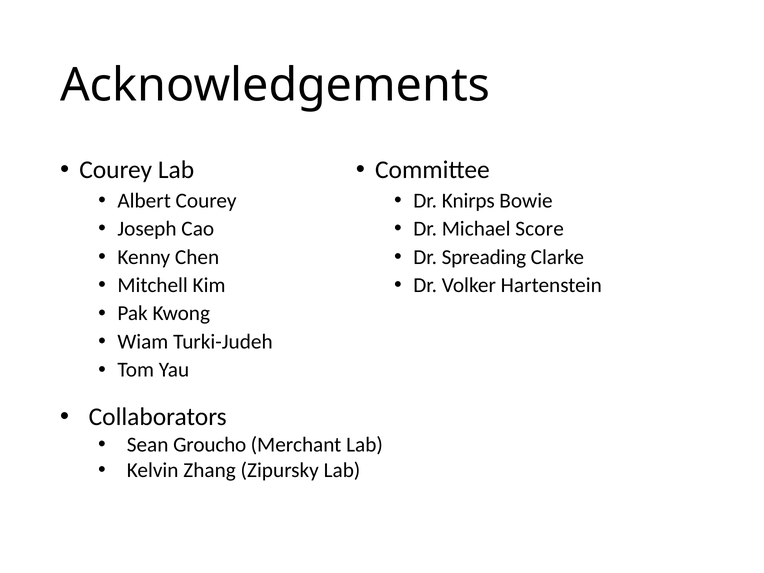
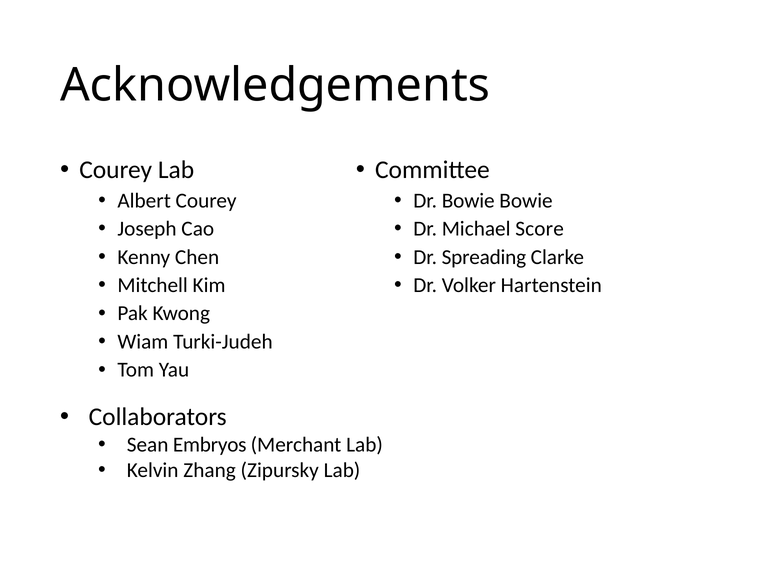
Dr Knirps: Knirps -> Bowie (468, 201)
Groucho: Groucho -> Embryos (210, 445)
